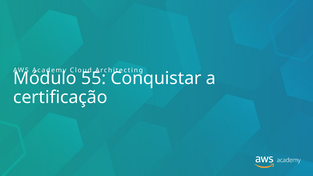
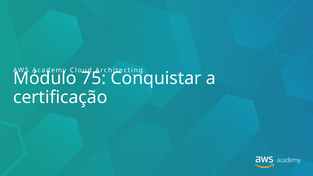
55: 55 -> 75 (94, 78)
